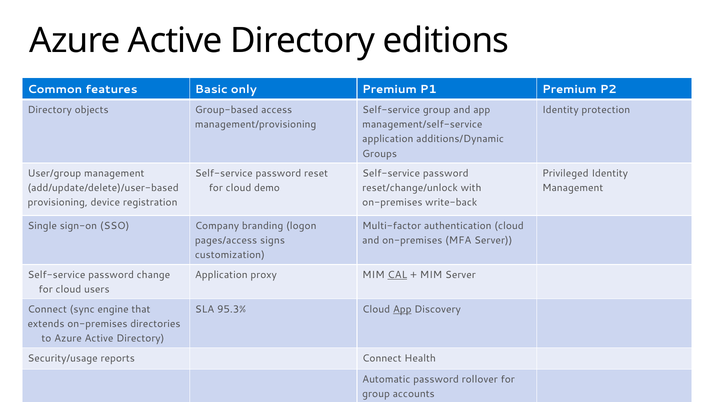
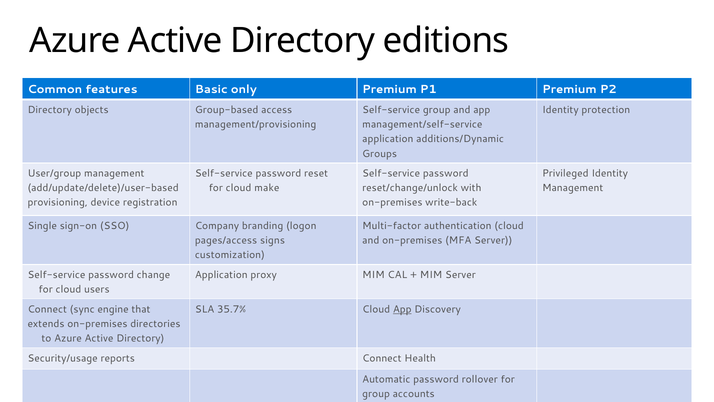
demo: demo -> make (267, 188)
CAL underline: present -> none (397, 275)
95.3%: 95.3% -> 35.7% (231, 309)
